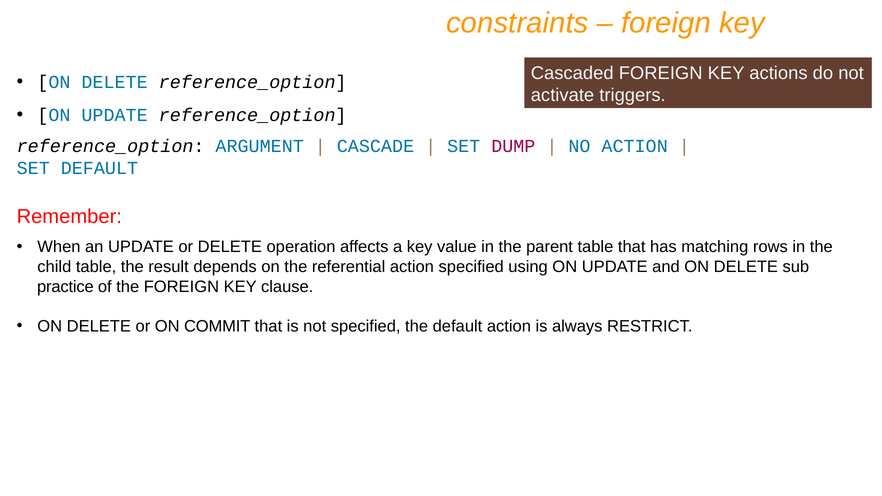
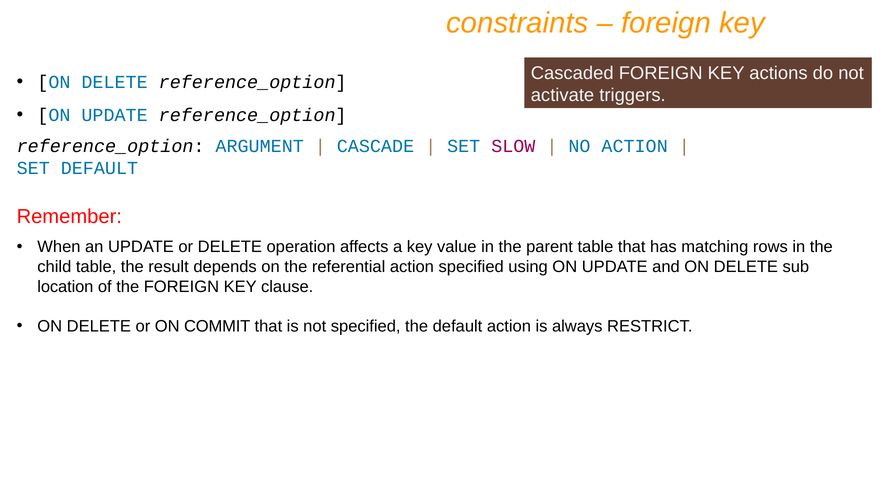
DUMP: DUMP -> SLOW (513, 146)
practice: practice -> location (65, 287)
